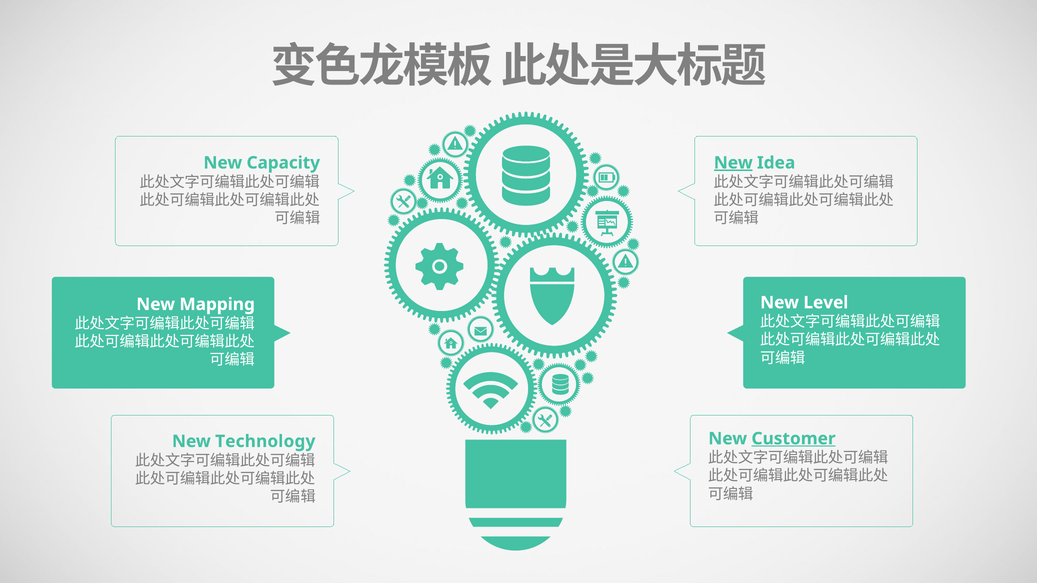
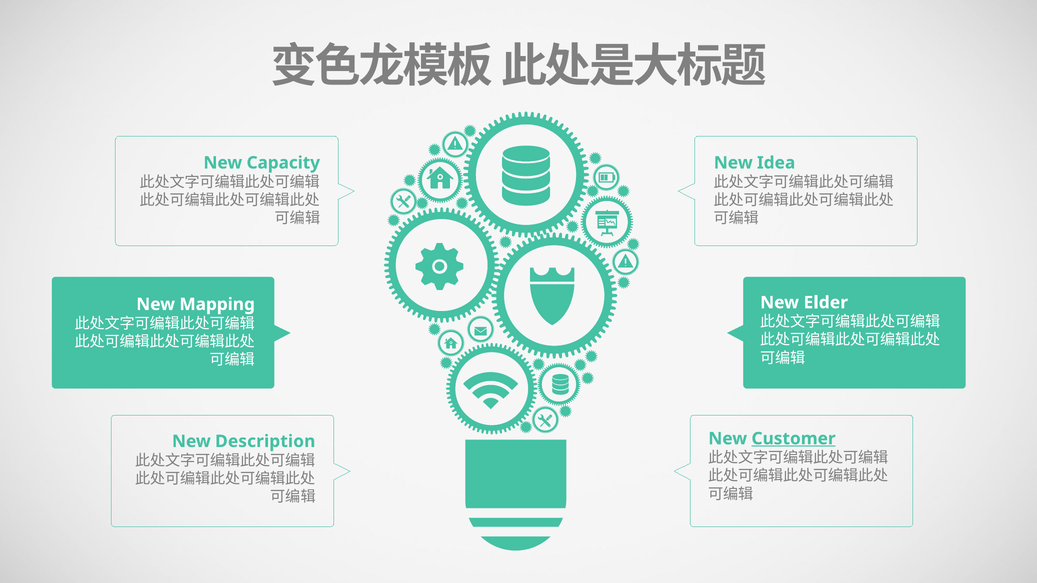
New underline: present -> none (733, 163)
Level: Level -> Elder (826, 303)
Technology: Technology -> Description (265, 442)
